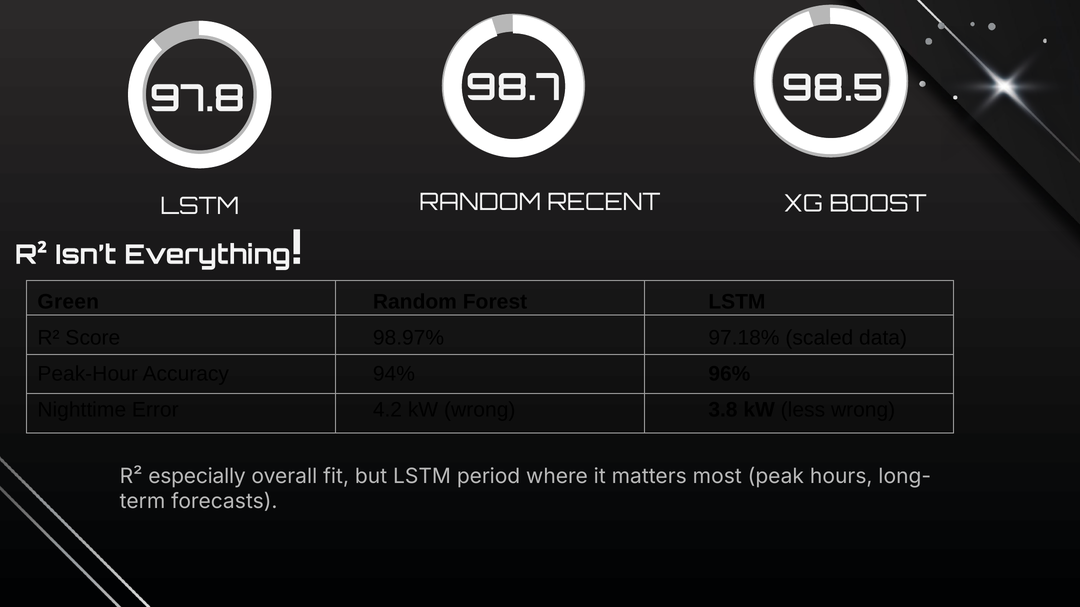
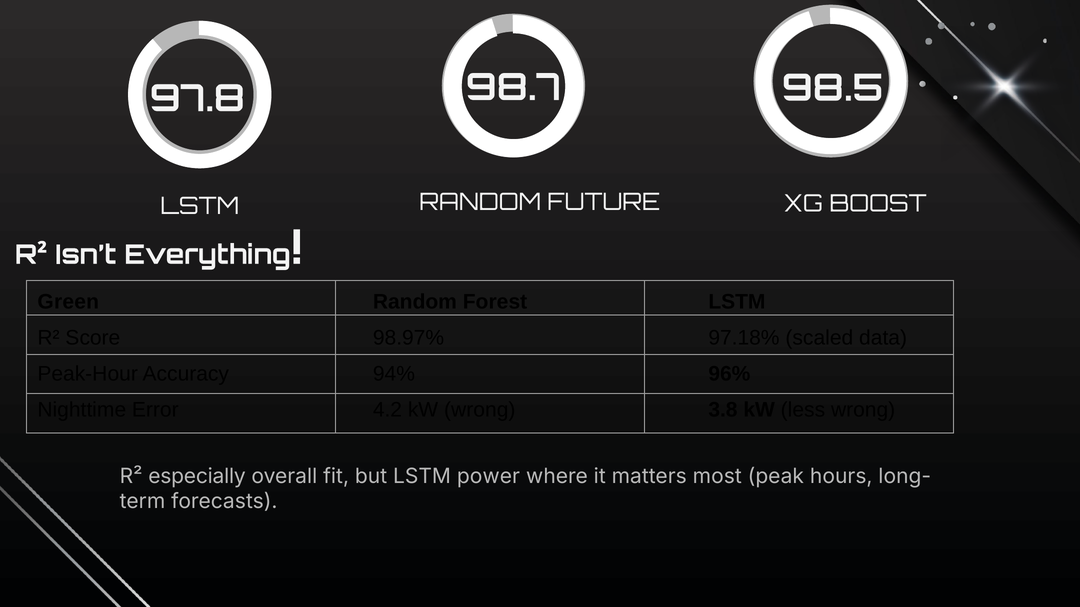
RECENT: RECENT -> FUTURE (604, 202)
period: period -> power (488, 477)
